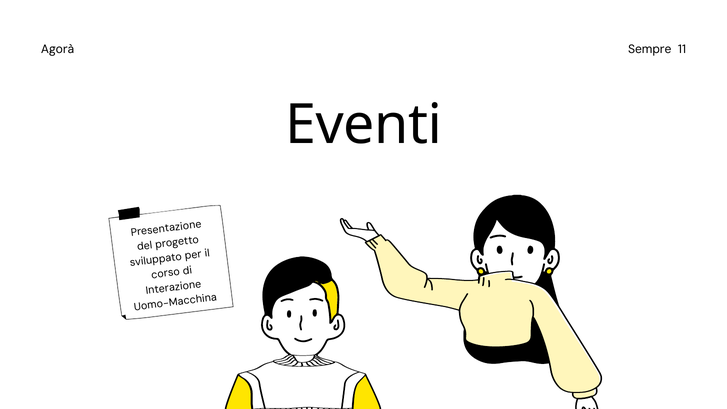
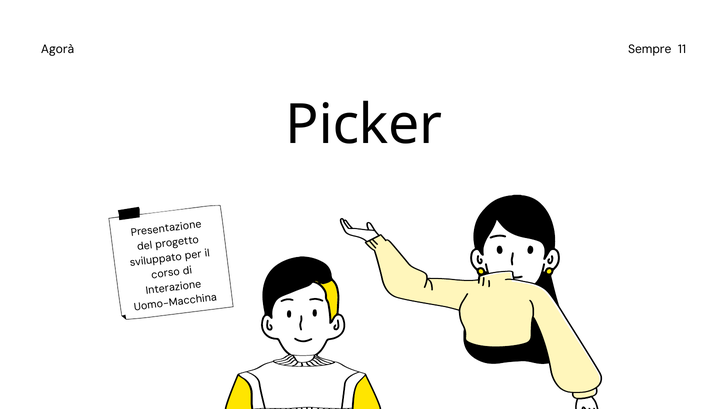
Eventi: Eventi -> Picker (364, 125)
